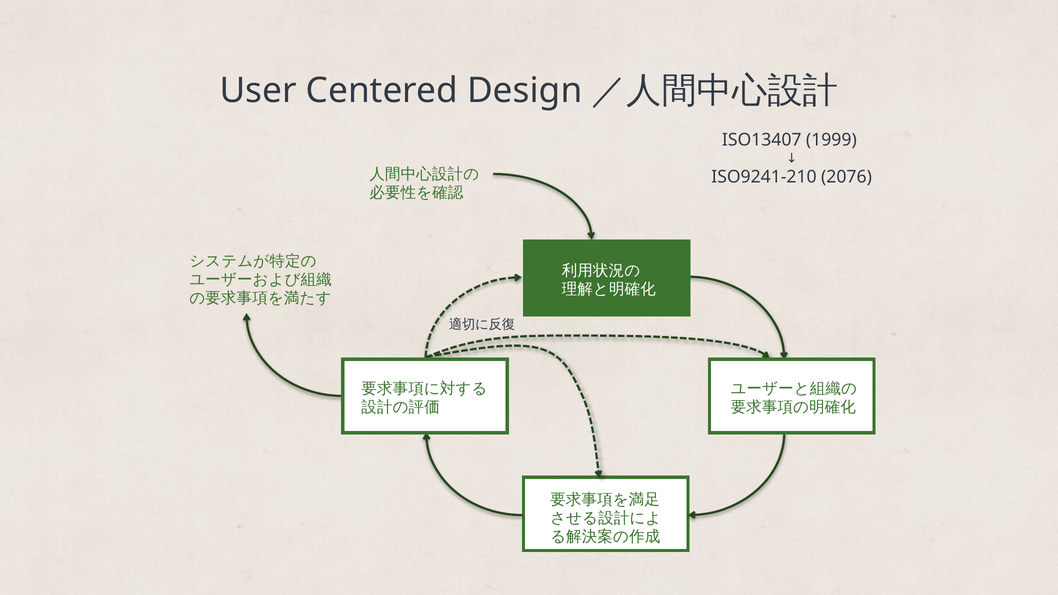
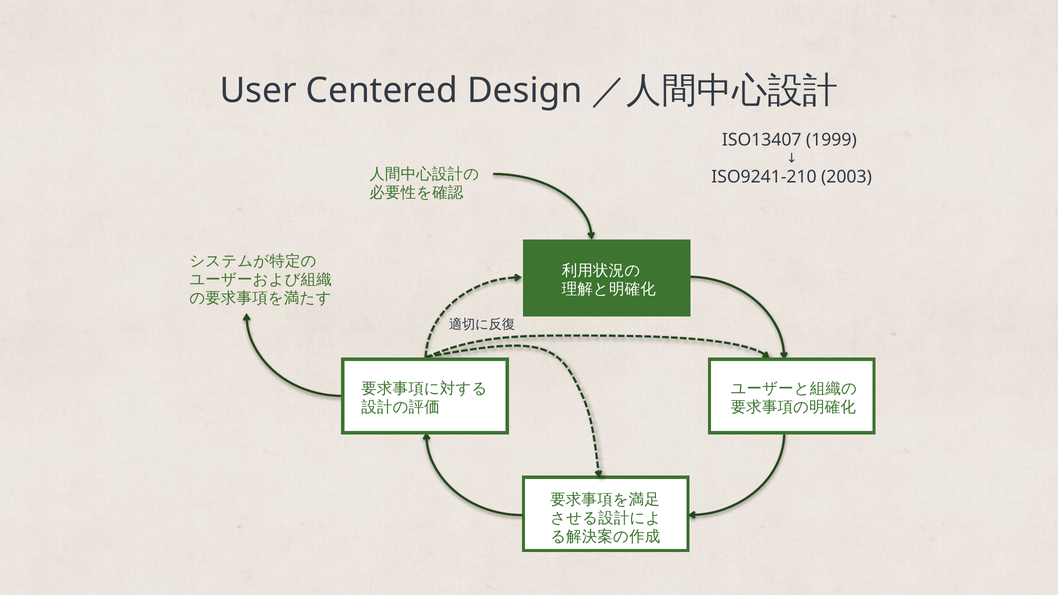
2076: 2076 -> 2003 (846, 177)
